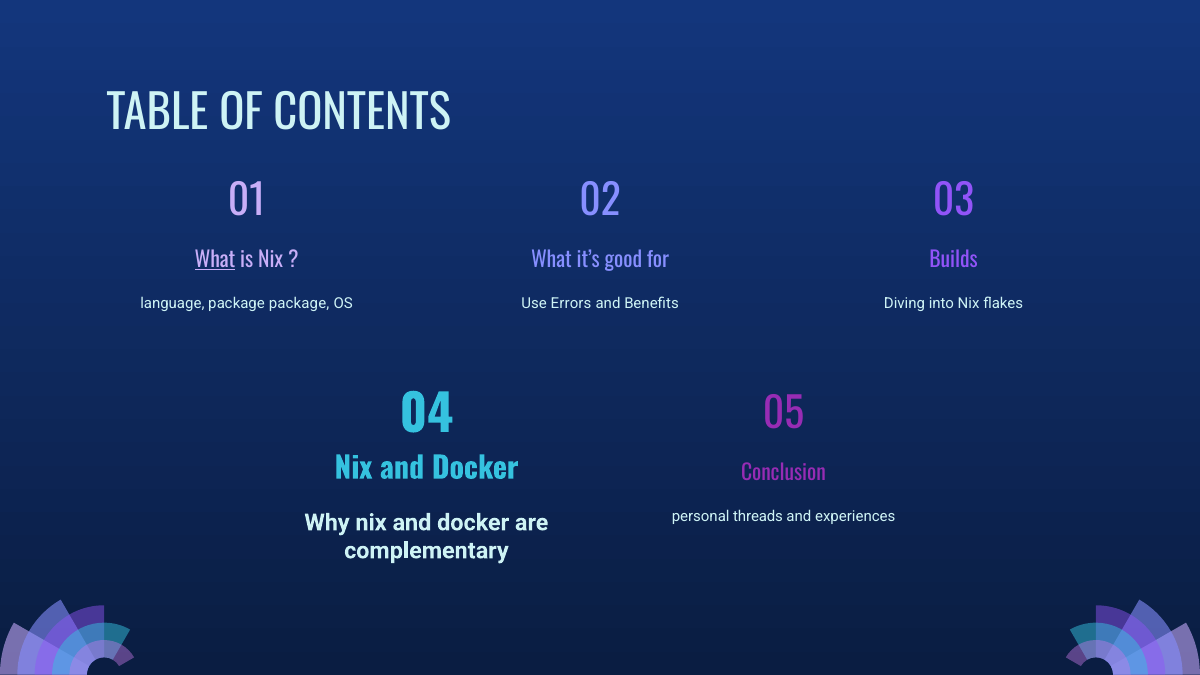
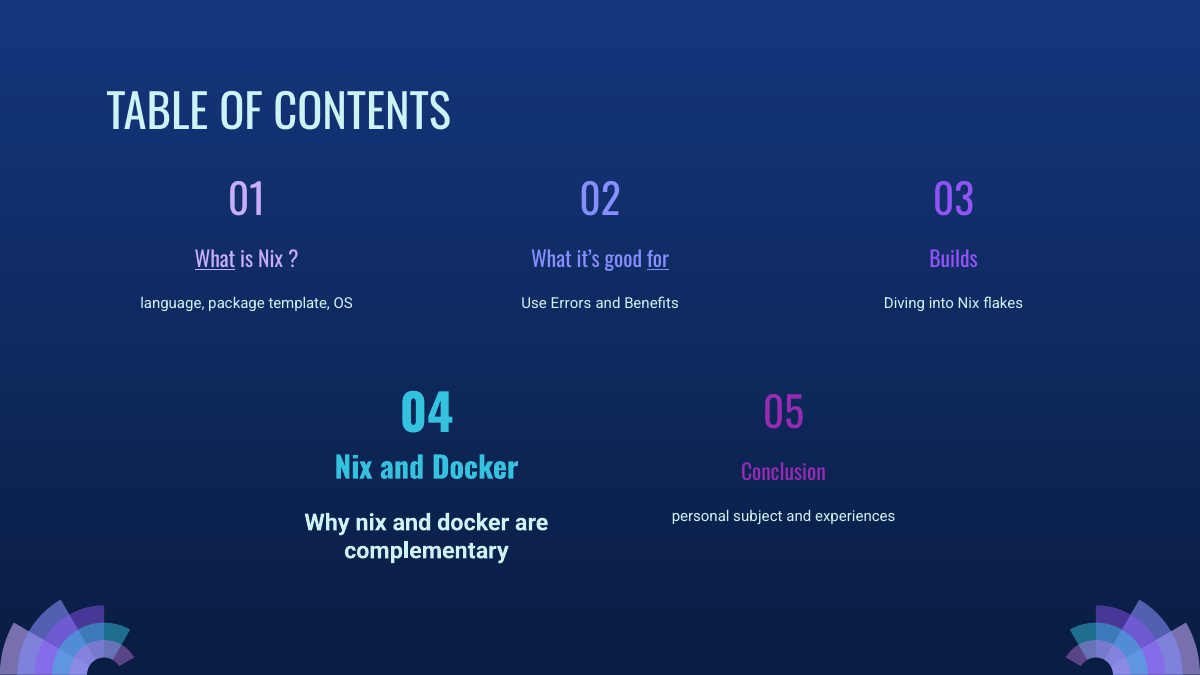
for underline: none -> present (658, 260)
package package: package -> template (299, 304)
threads: threads -> subject (758, 517)
